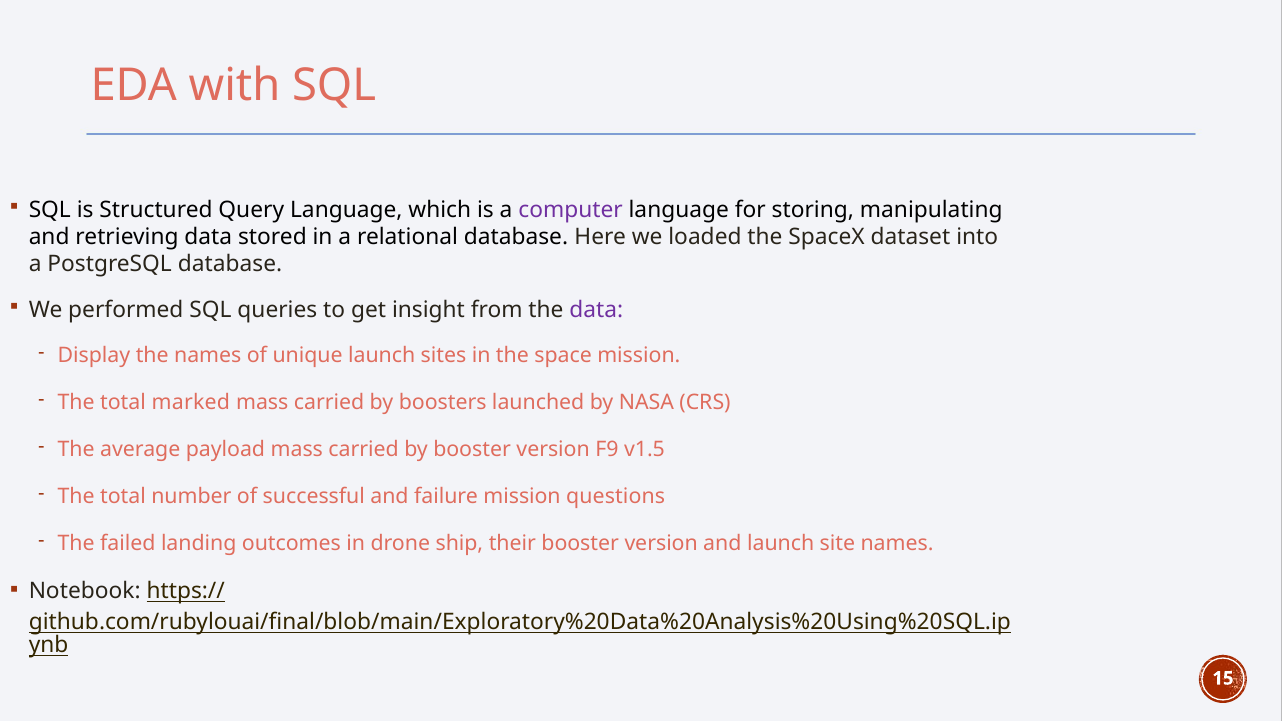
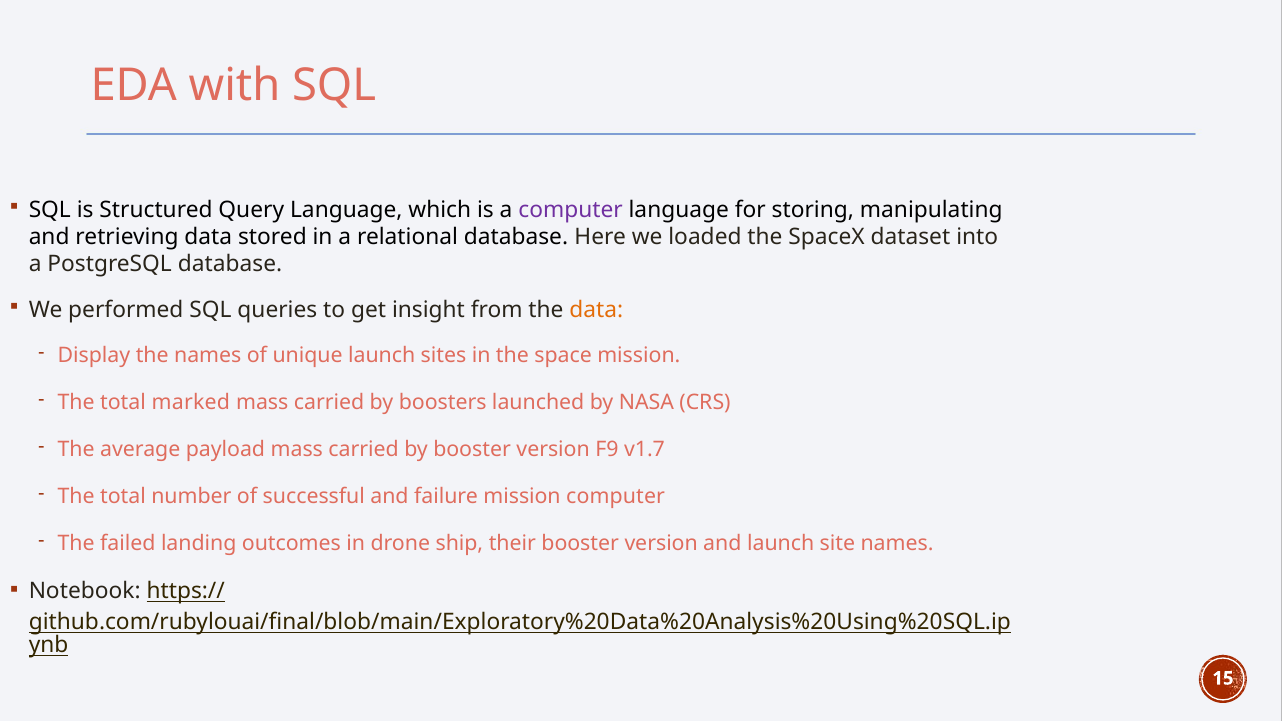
data colour: purple -> orange (596, 310)
v1.5: v1.5 -> v1.7 (644, 450)
mission questions: questions -> computer (616, 497)
